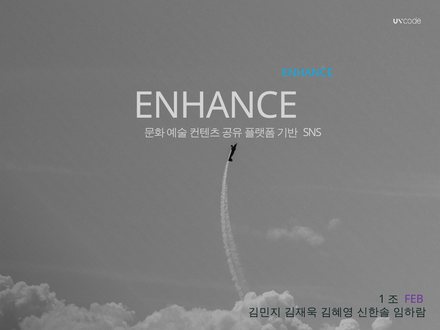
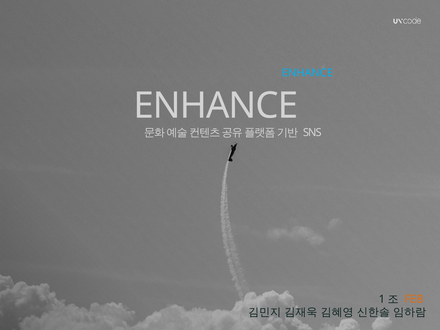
FEB colour: purple -> orange (414, 299)
